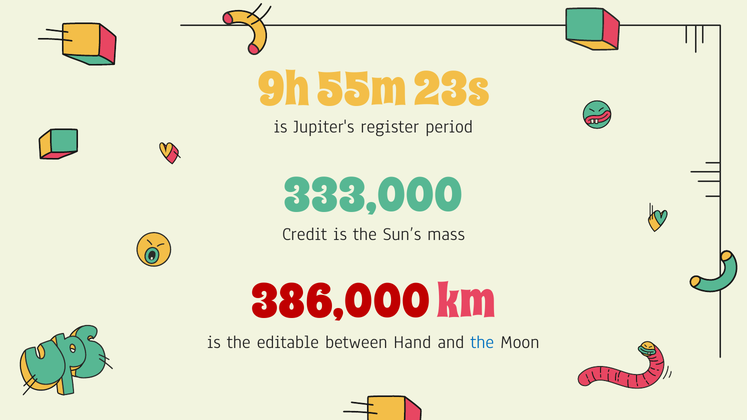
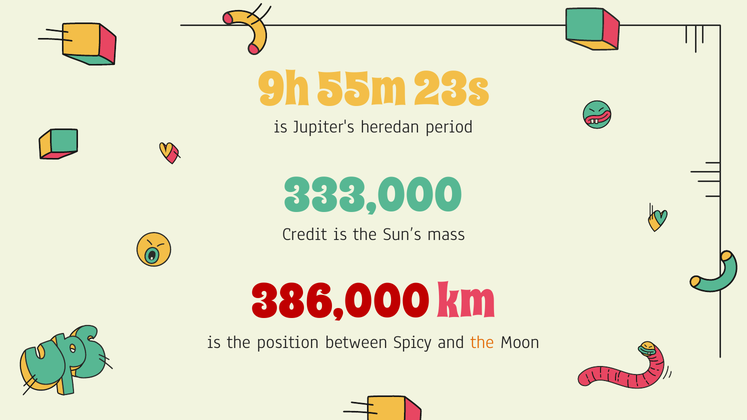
register: register -> heredan (390, 127)
editable: editable -> position (288, 342)
Hand: Hand -> Spicy (413, 342)
the colour: blue -> orange (482, 342)
